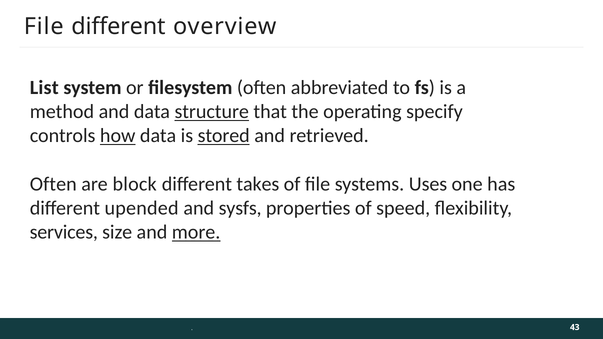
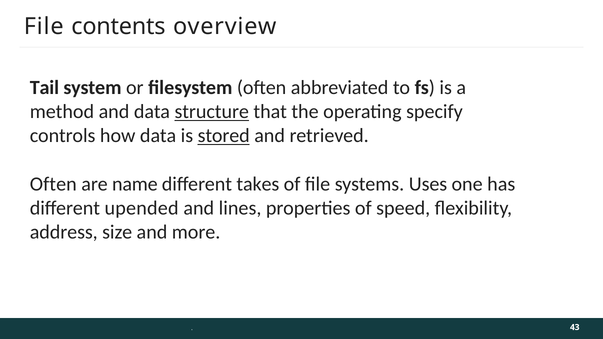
File different: different -> contents (118, 27)
List: List -> Tail (44, 88)
how underline: present -> none (118, 136)
block: block -> name (135, 184)
sysfs: sysfs -> lines (240, 208)
services: services -> address (64, 232)
more underline: present -> none (196, 232)
